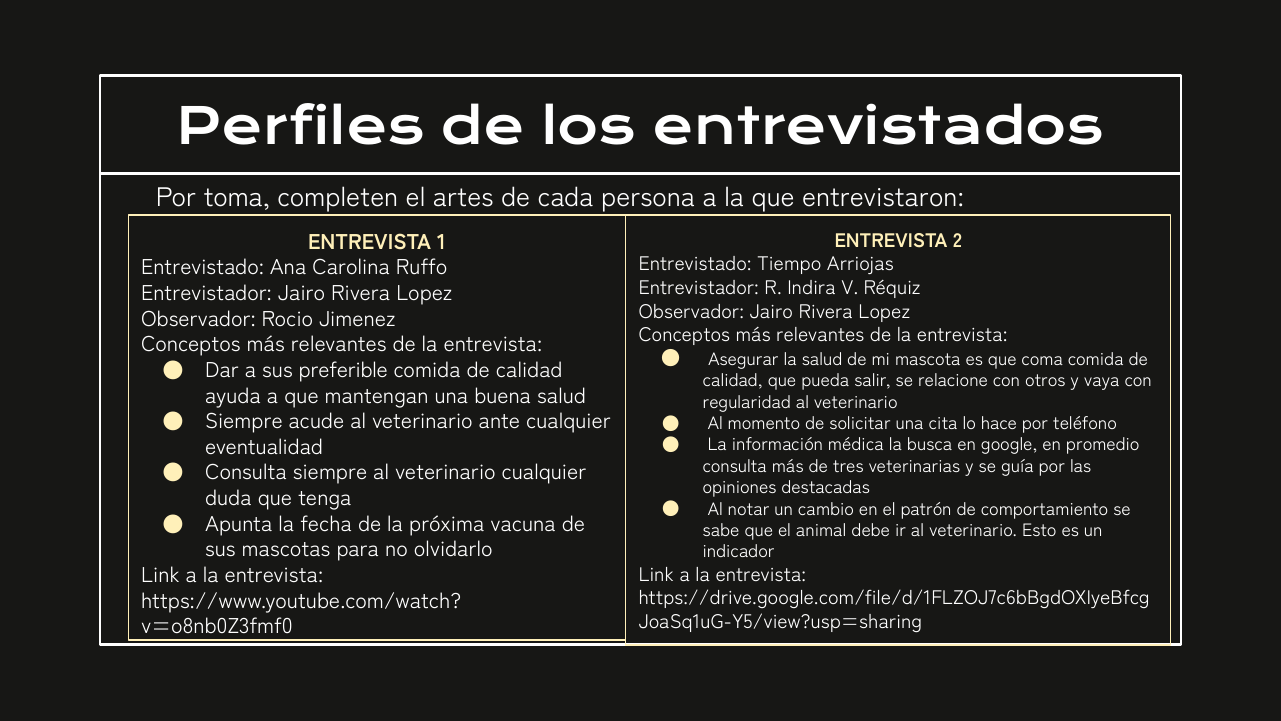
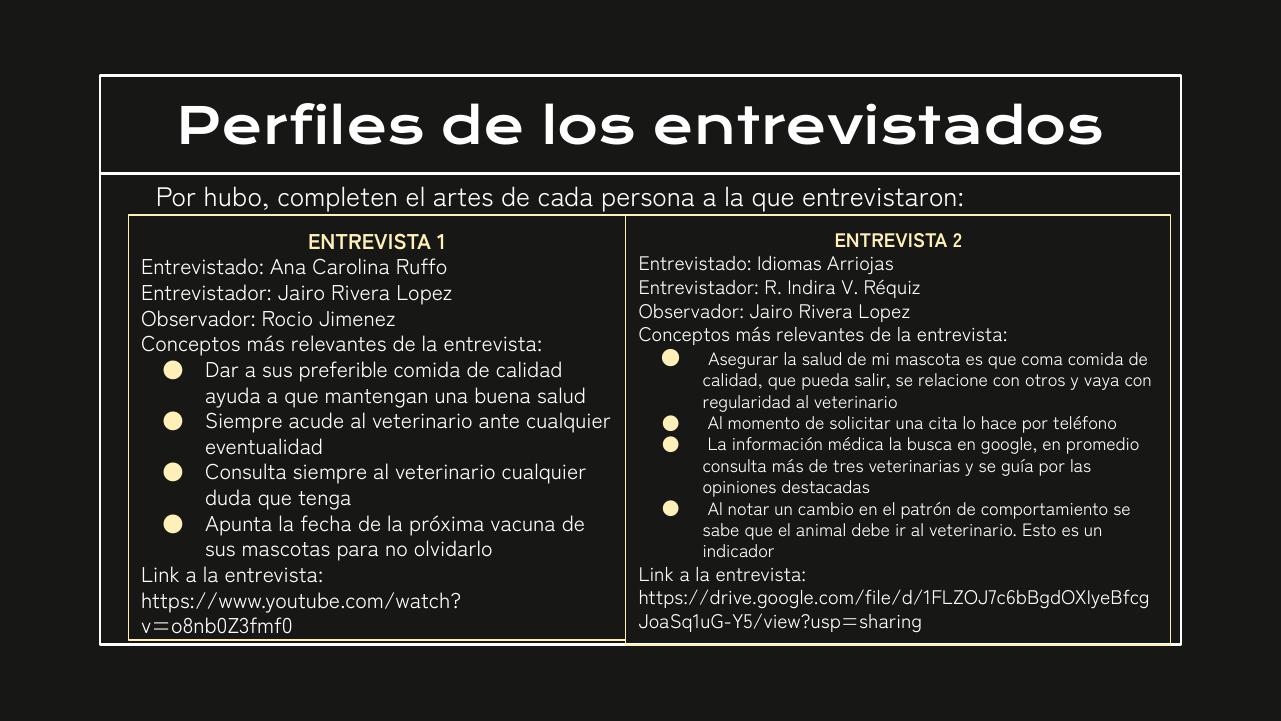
toma: toma -> hubo (237, 198)
Tiempo: Tiempo -> Idiomas (789, 264)
